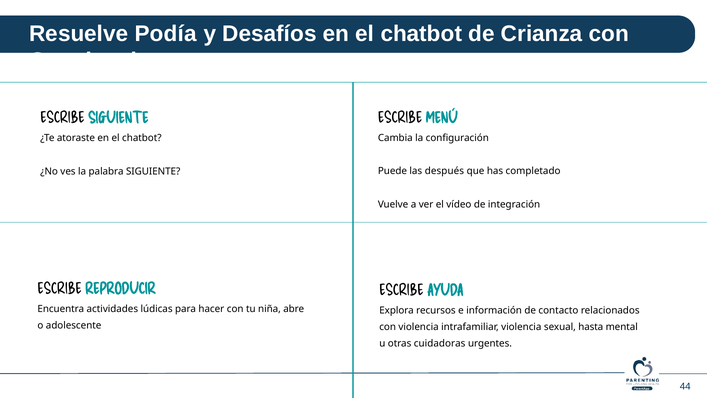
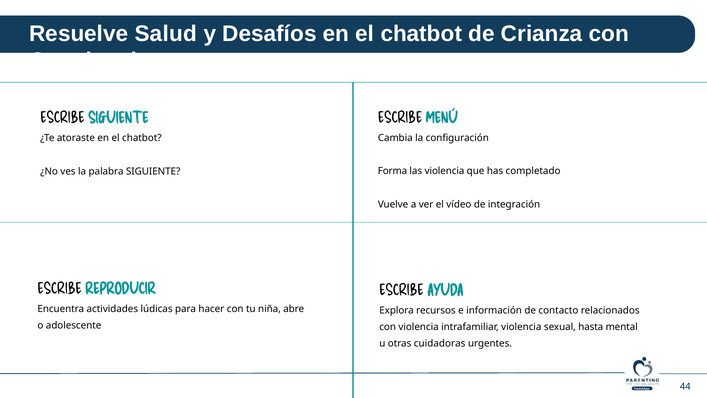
Podía: Podía -> Salud (166, 34)
Puede: Puede -> Forma (392, 171)
las después: después -> violencia (445, 171)
